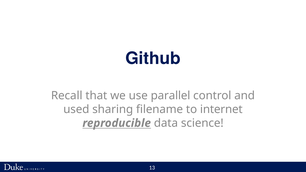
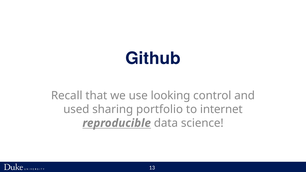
parallel: parallel -> looking (171, 96)
filename: filename -> portfolio (160, 109)
